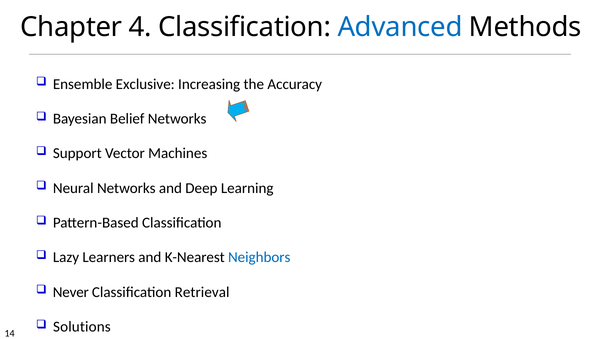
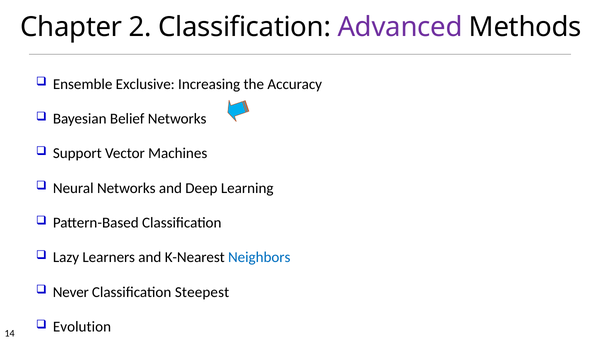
4: 4 -> 2 (140, 27)
Advanced colour: blue -> purple (400, 27)
Retrieval: Retrieval -> Steepest (202, 292)
Solutions: Solutions -> Evolution (82, 326)
